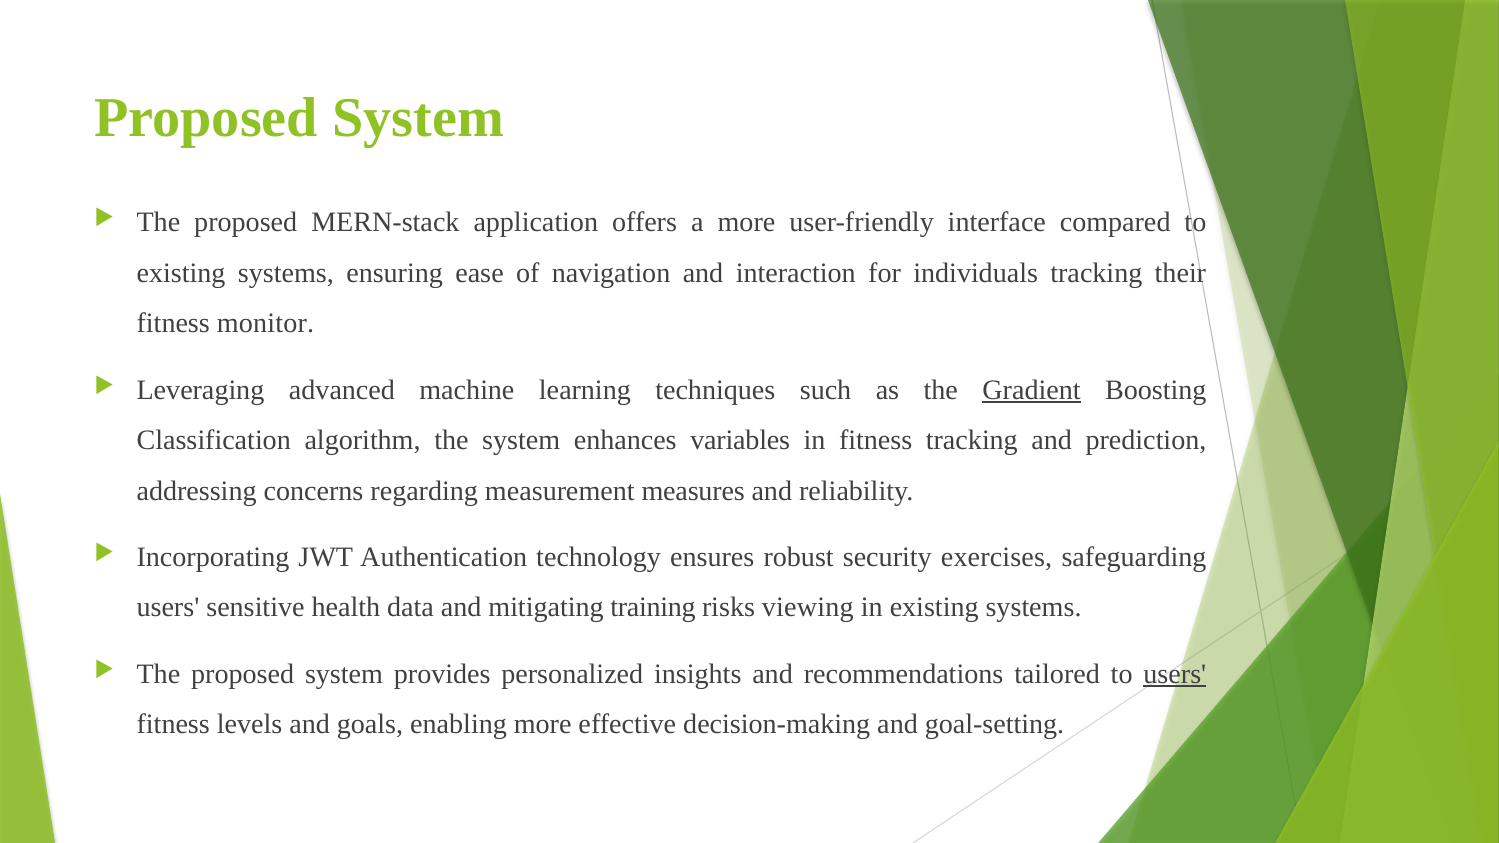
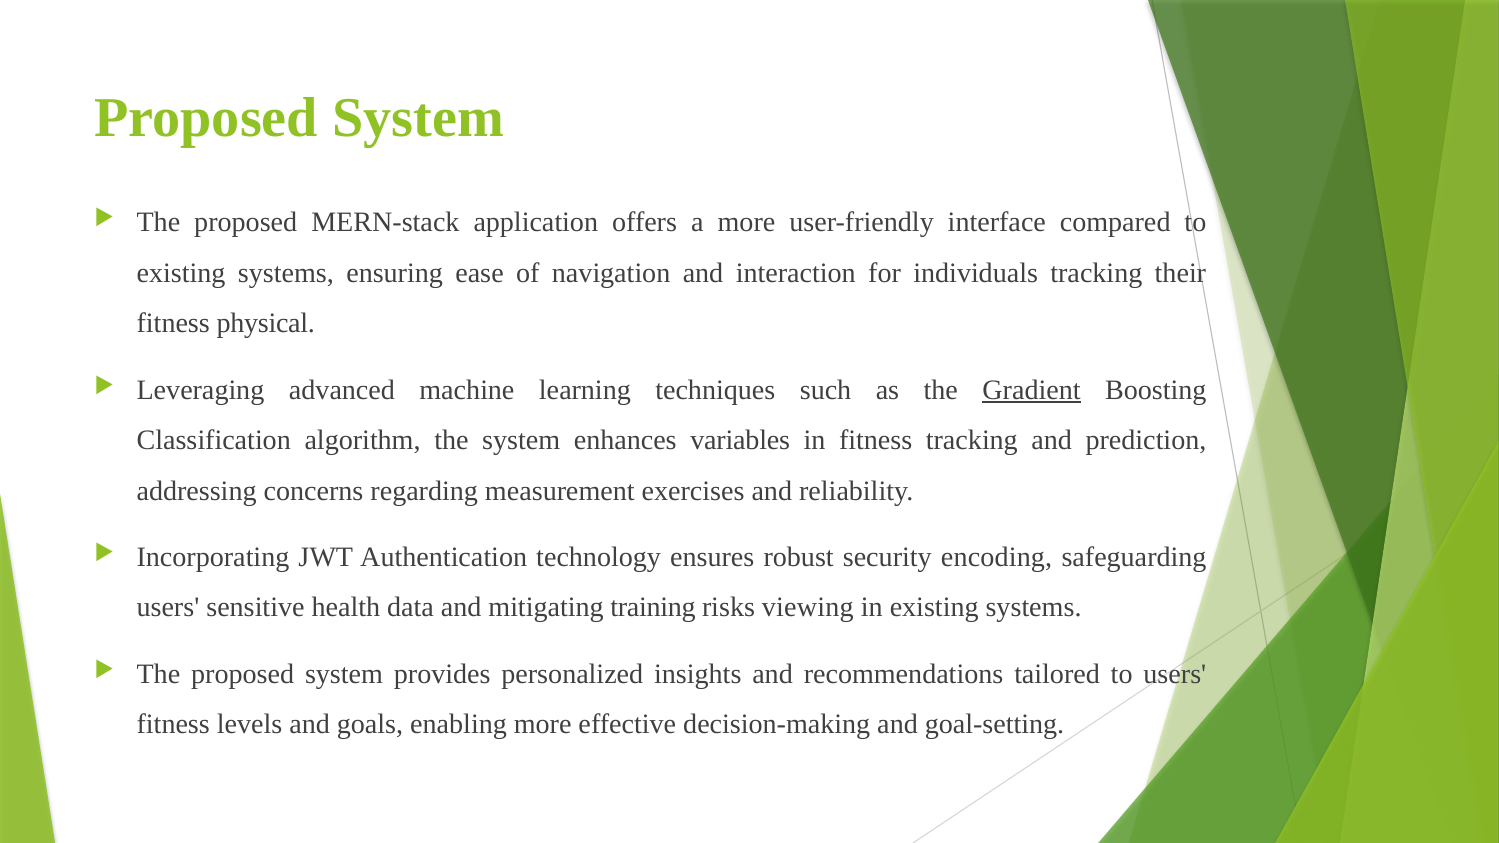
monitor: monitor -> physical (266, 324)
measures: measures -> exercises (693, 491)
exercises: exercises -> encoding (997, 557)
users underline: present -> none (1175, 674)
